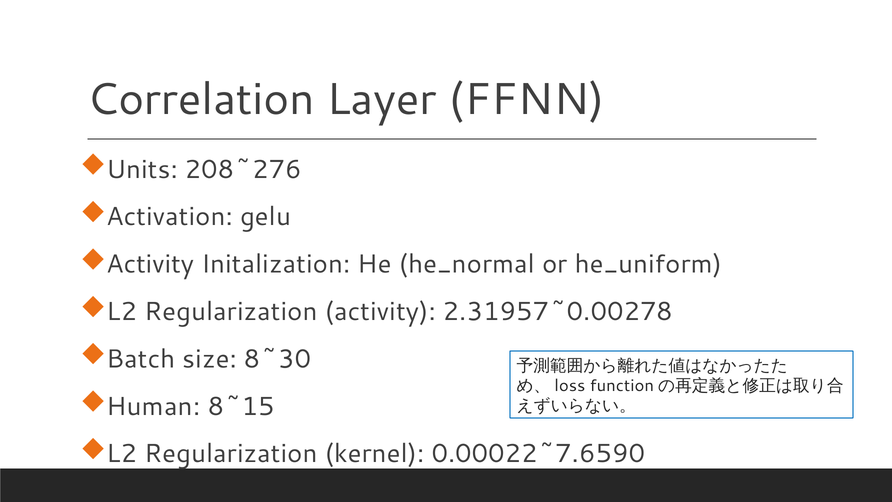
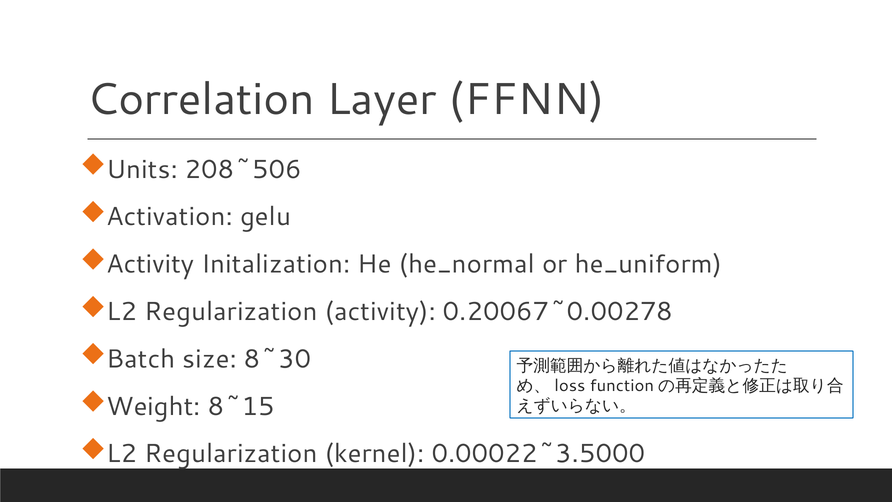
208~276: 208~276 -> 208~506 (243, 169)
2.31957~0.00278: 2.31957~0.00278 -> 0.20067~0.00278 (558, 312)
Human: Human -> Weight (153, 406)
0.00022~7.6590: 0.00022~7.6590 -> 0.00022~3.5000 (538, 454)
